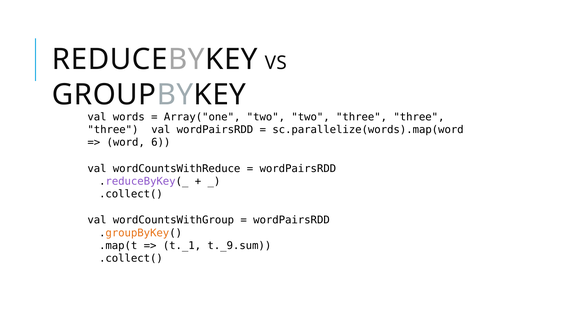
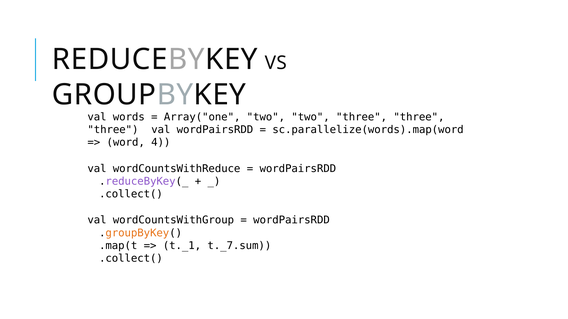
6: 6 -> 4 (161, 143)
t._9.sum: t._9.sum -> t._7.sum (239, 246)
